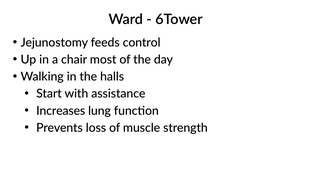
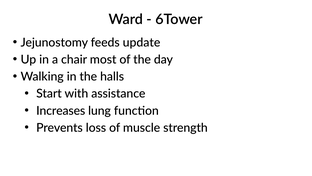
control: control -> update (142, 42)
